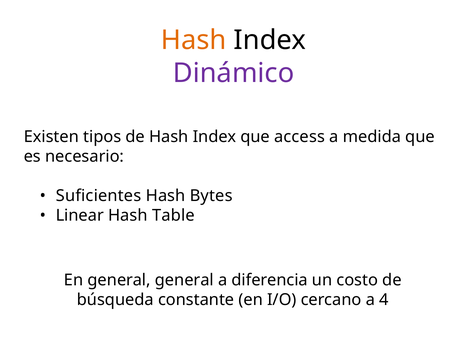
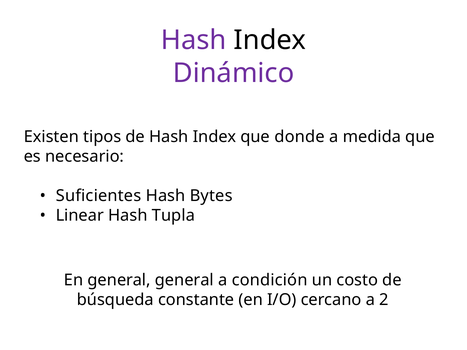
Hash colour: orange -> purple (194, 40)
access: access -> donde (300, 137)
Table: Table -> Tupla (173, 216)
diferencia: diferencia -> condición (270, 280)
4: 4 -> 2 (384, 300)
